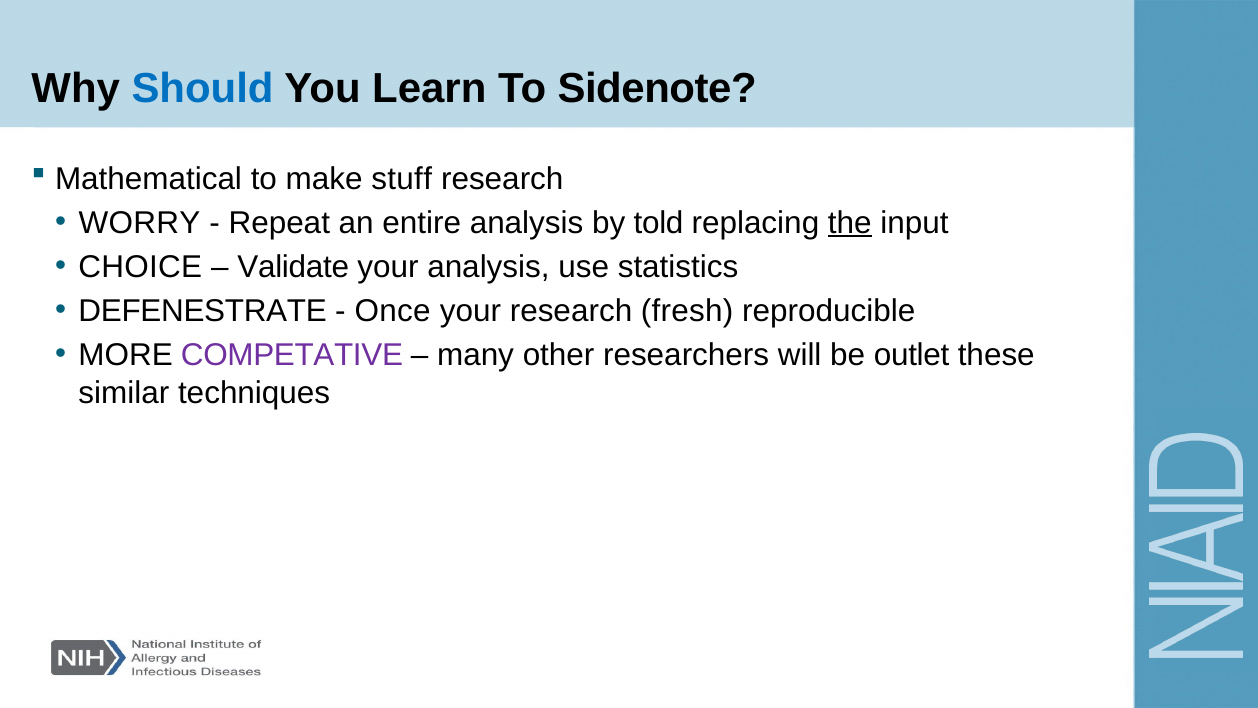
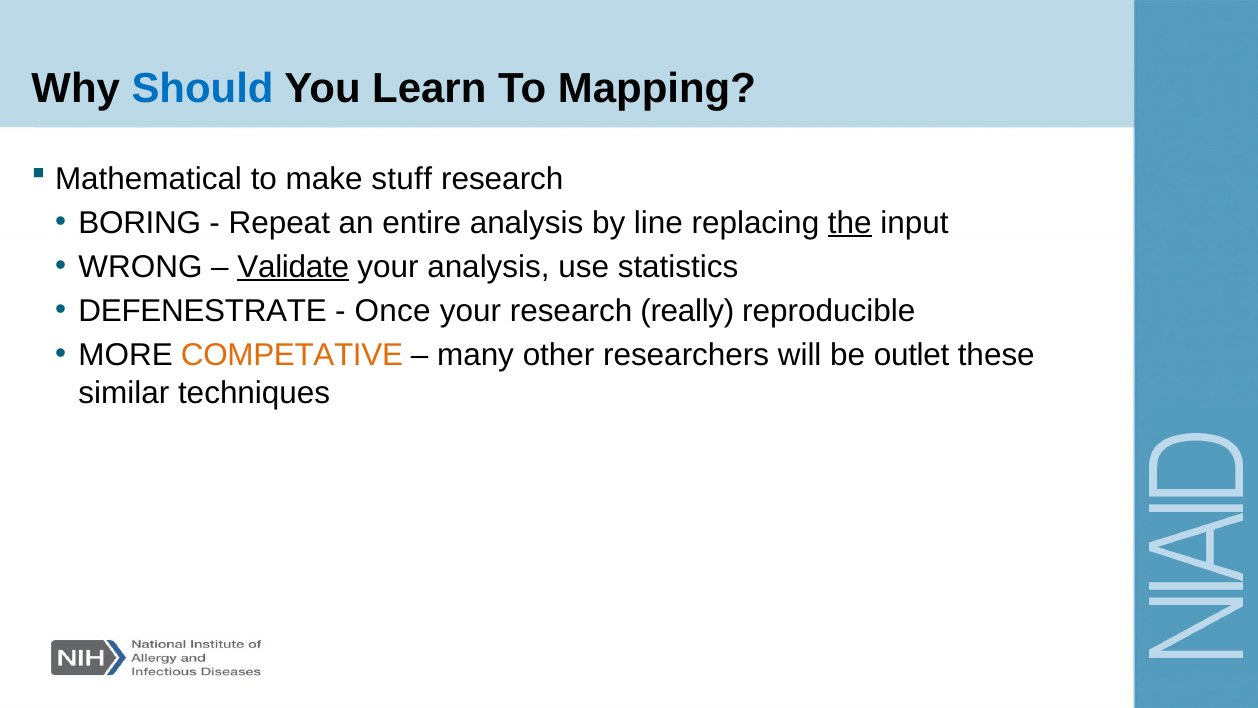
Sidenote: Sidenote -> Mapping (657, 88)
WORRY: WORRY -> BORING (140, 223)
told: told -> line (658, 223)
CHOICE: CHOICE -> WRONG (140, 267)
Validate underline: none -> present (293, 267)
fresh: fresh -> really (687, 311)
COMPETATIVE colour: purple -> orange (292, 355)
